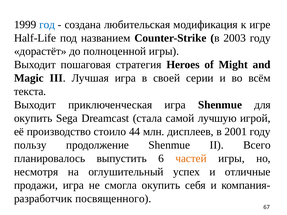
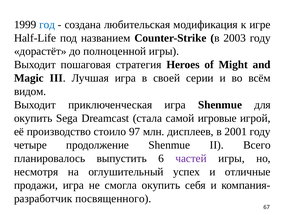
текста: текста -> видом (30, 92)
лучшую: лучшую -> игровые (217, 118)
44: 44 -> 97 (135, 132)
пользу: пользу -> четыре (30, 145)
частей colour: orange -> purple (191, 159)
